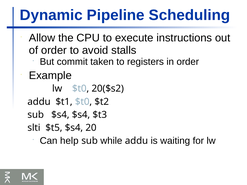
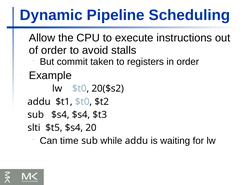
help: help -> time (69, 141)
